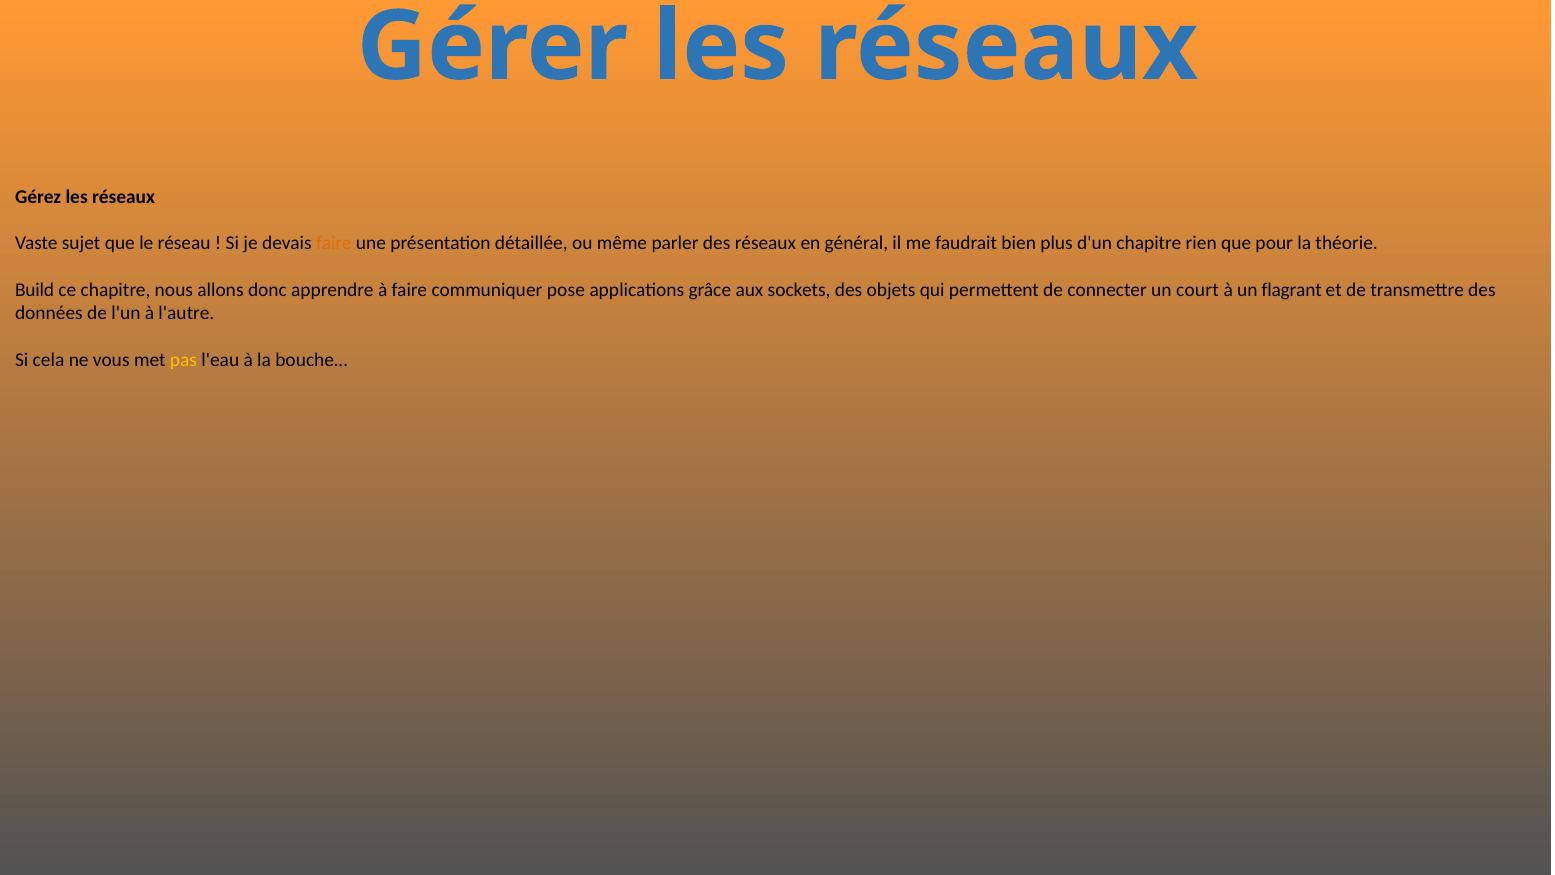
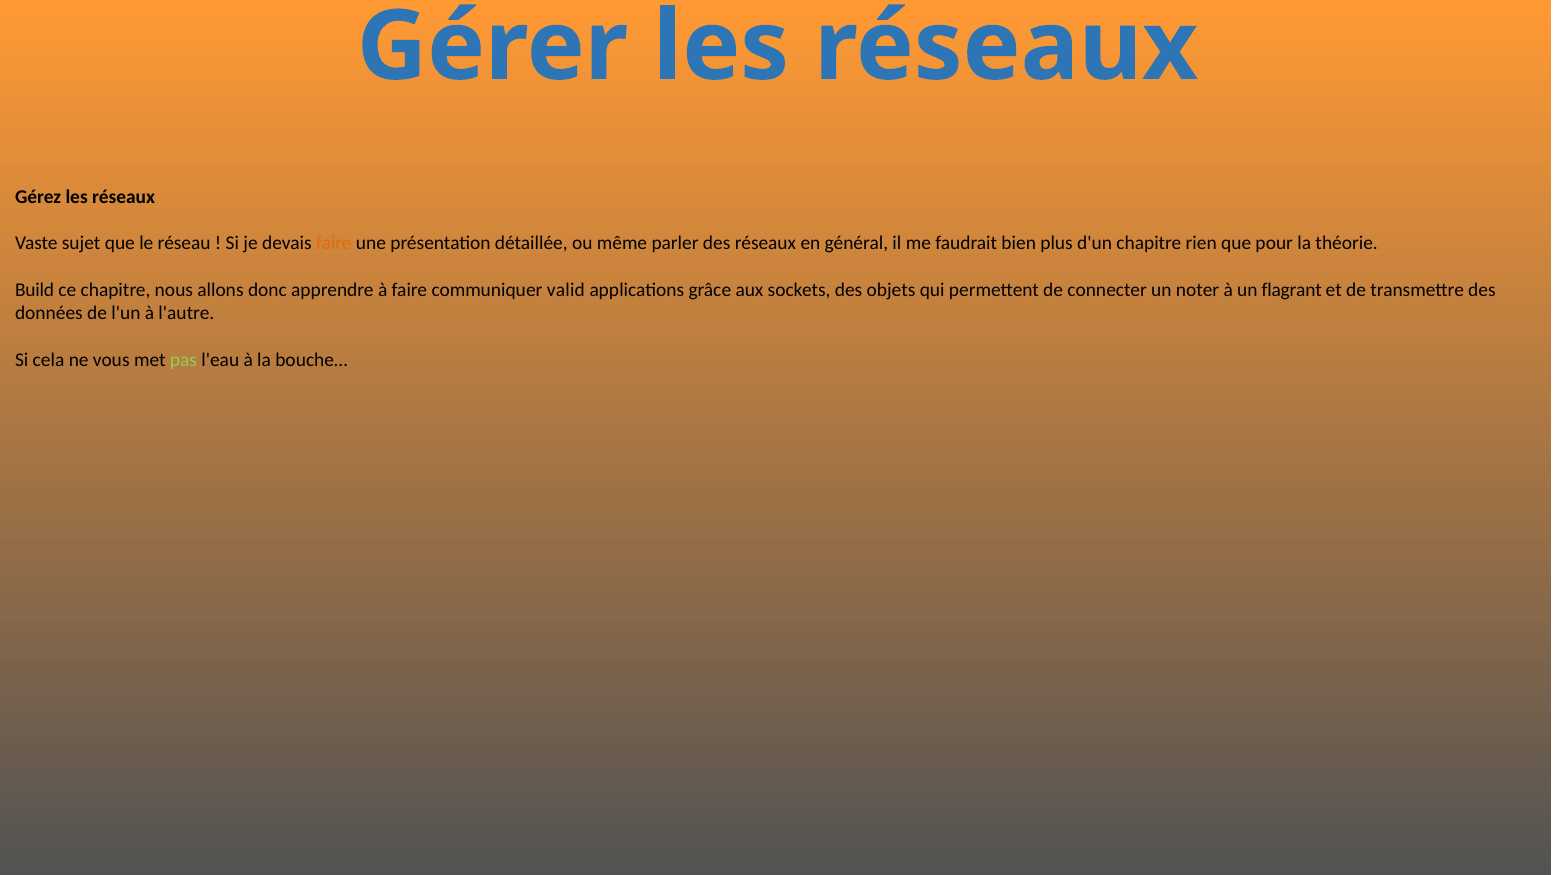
pose: pose -> valid (566, 290)
court: court -> noter (1198, 290)
pas colour: yellow -> light green (183, 360)
